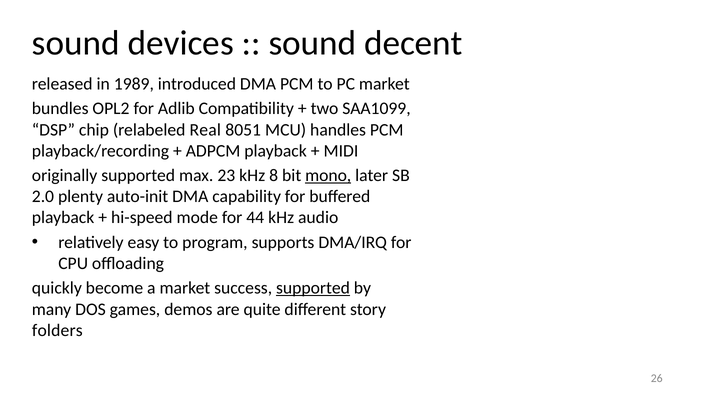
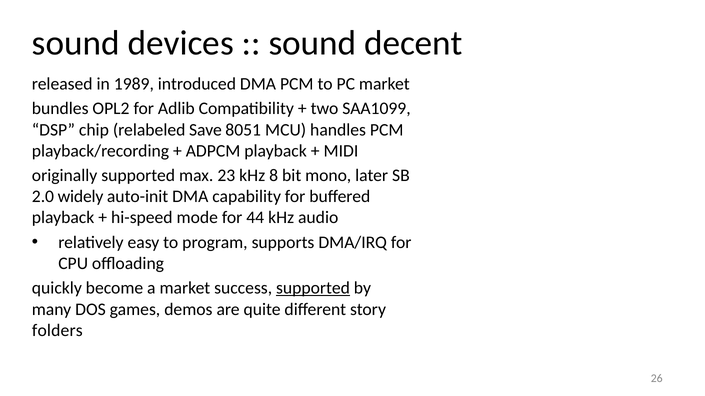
Real: Real -> Save (205, 130)
mono underline: present -> none (328, 176)
plenty: plenty -> widely (81, 197)
